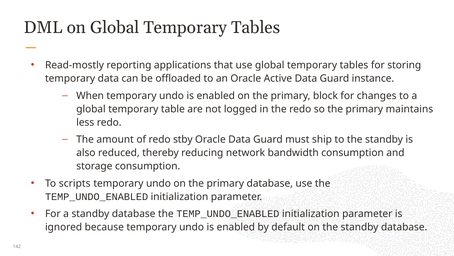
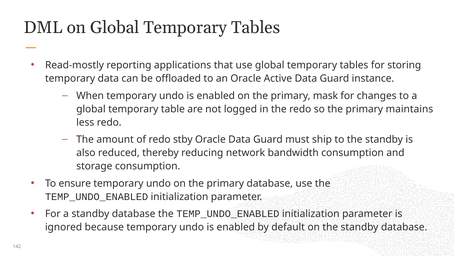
block: block -> mask (325, 95)
scripts: scripts -> ensure (75, 183)
